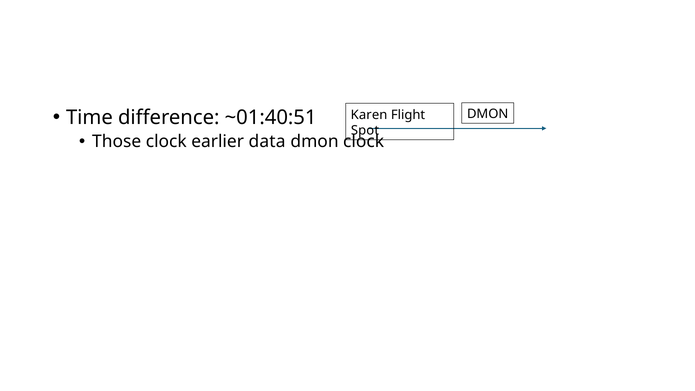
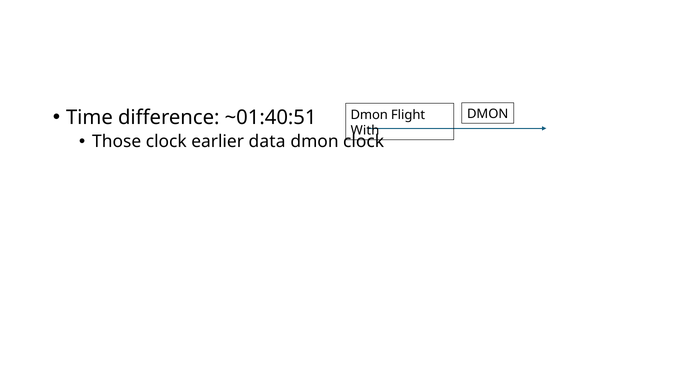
Karen: Karen -> Dmon (369, 115)
Spot: Spot -> With (365, 130)
